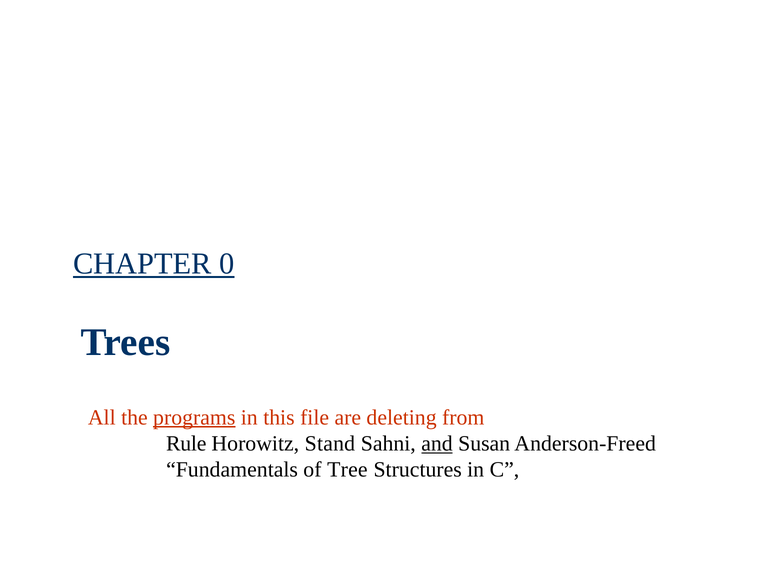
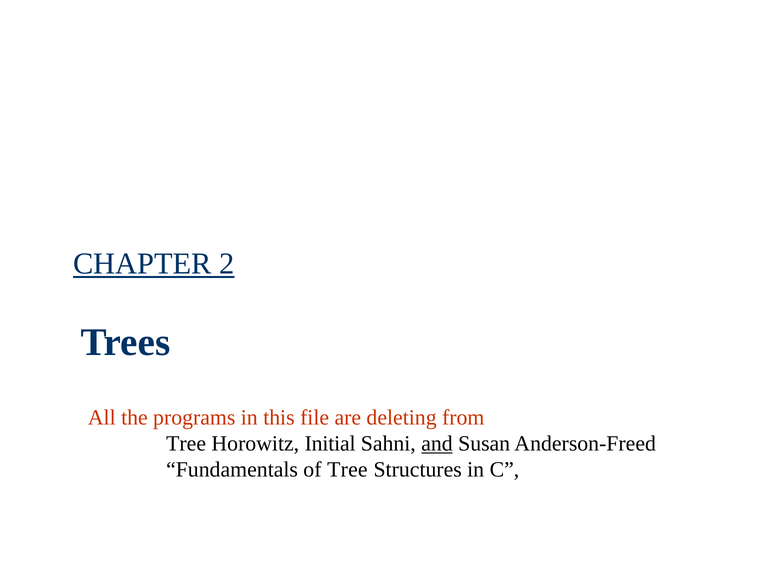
0: 0 -> 2 (227, 264)
programs underline: present -> none (194, 418)
Rule: Rule -> Tree (186, 444)
Stand: Stand -> Initial (330, 444)
